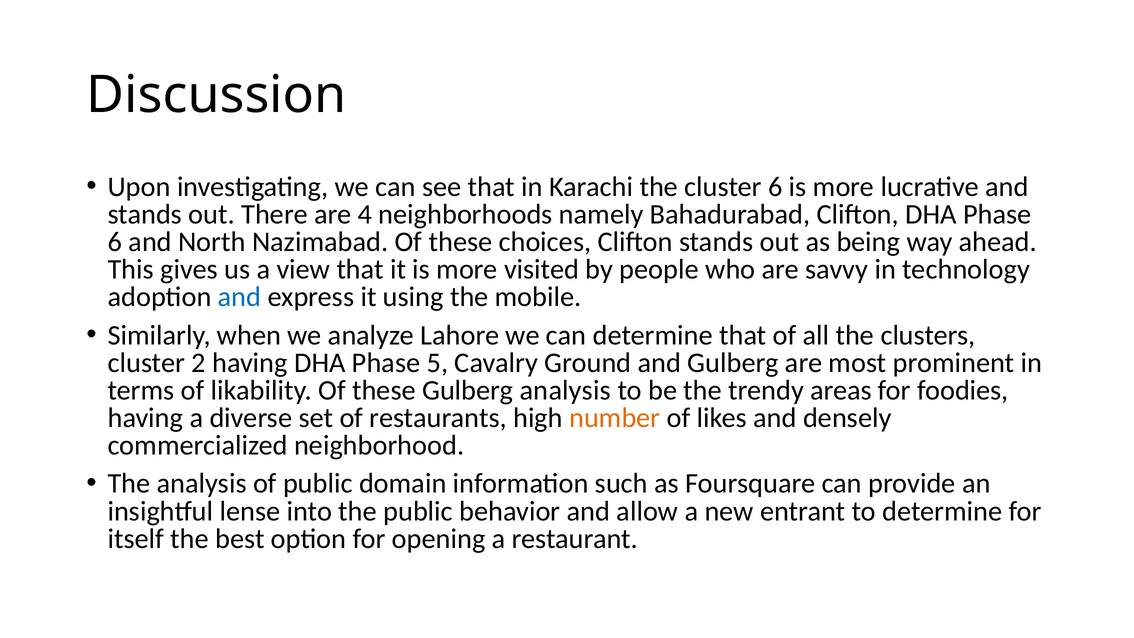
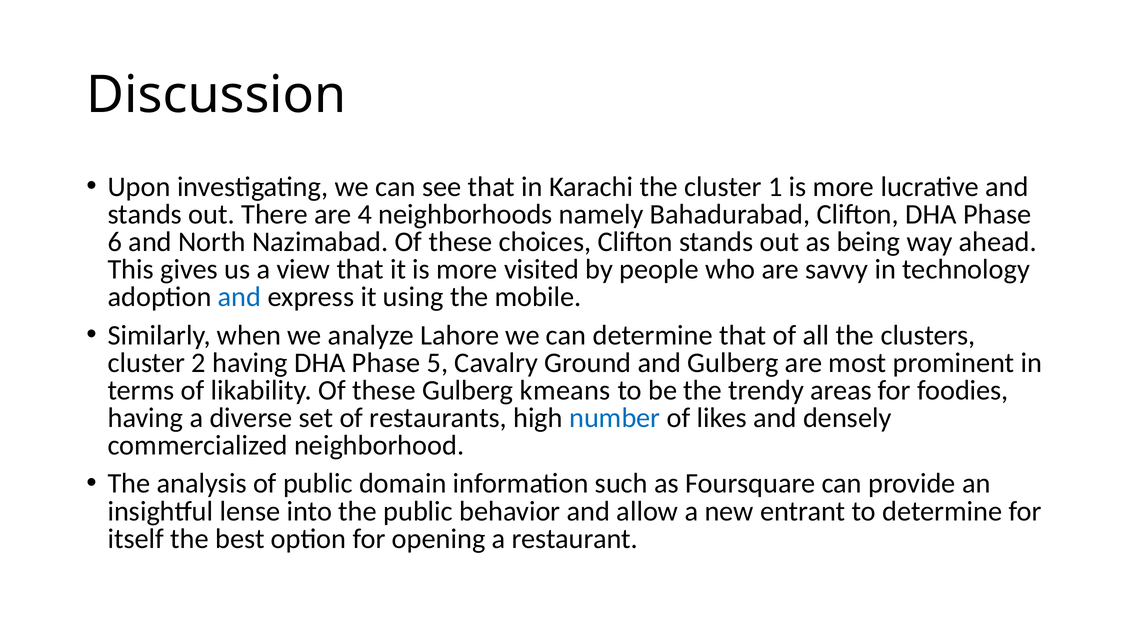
cluster 6: 6 -> 1 (775, 187)
Gulberg analysis: analysis -> kmeans (565, 390)
number colour: orange -> blue (615, 418)
